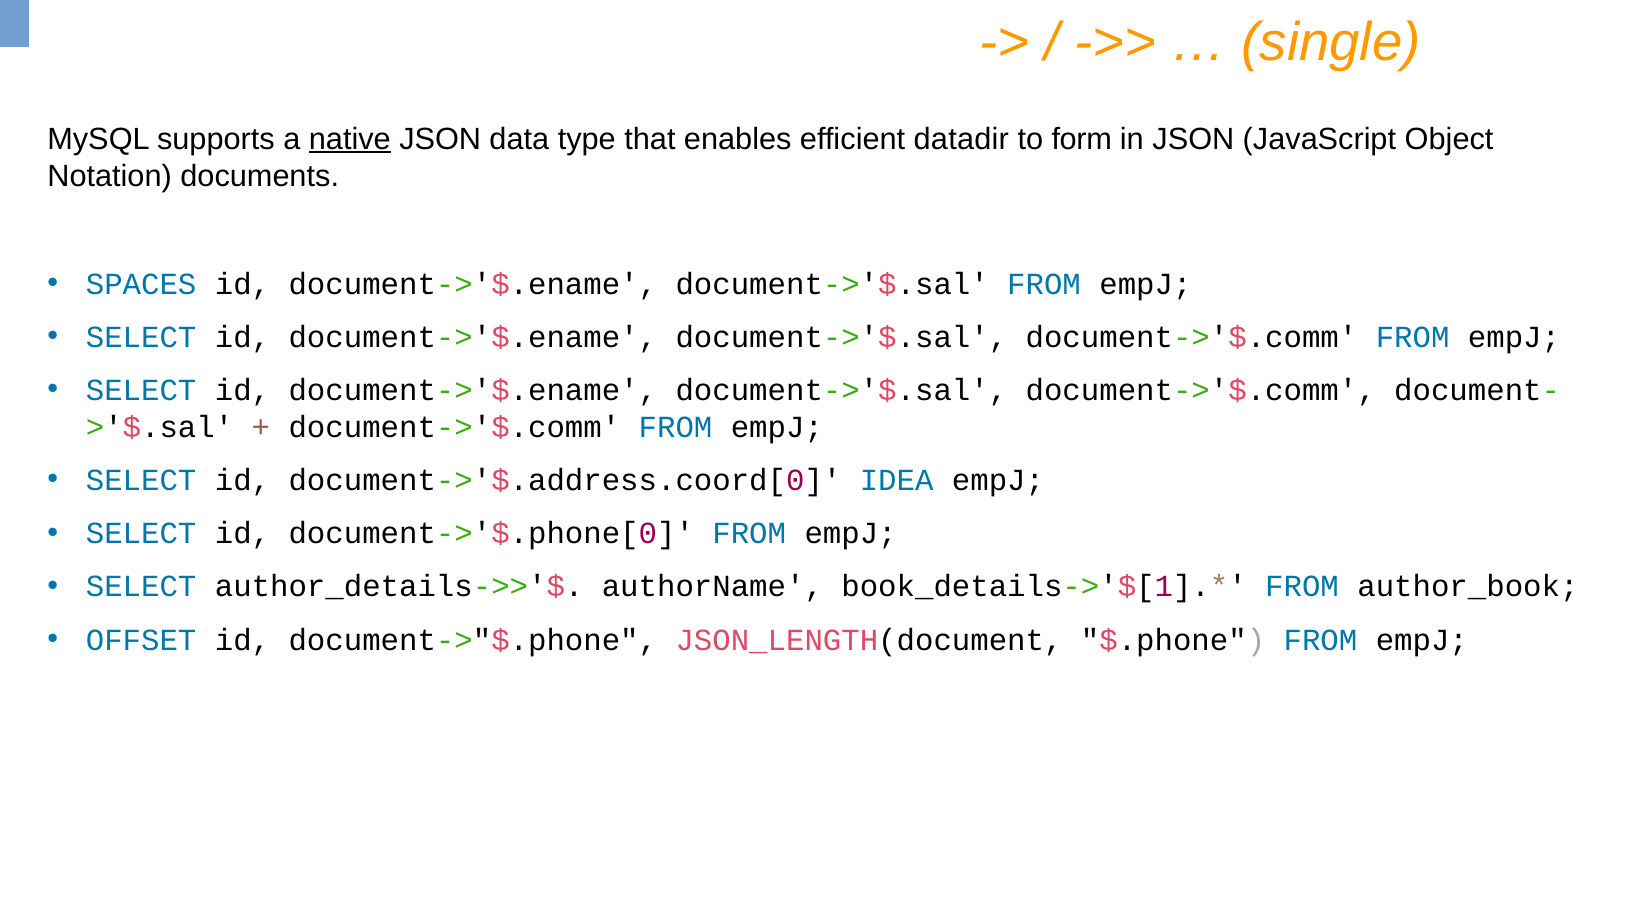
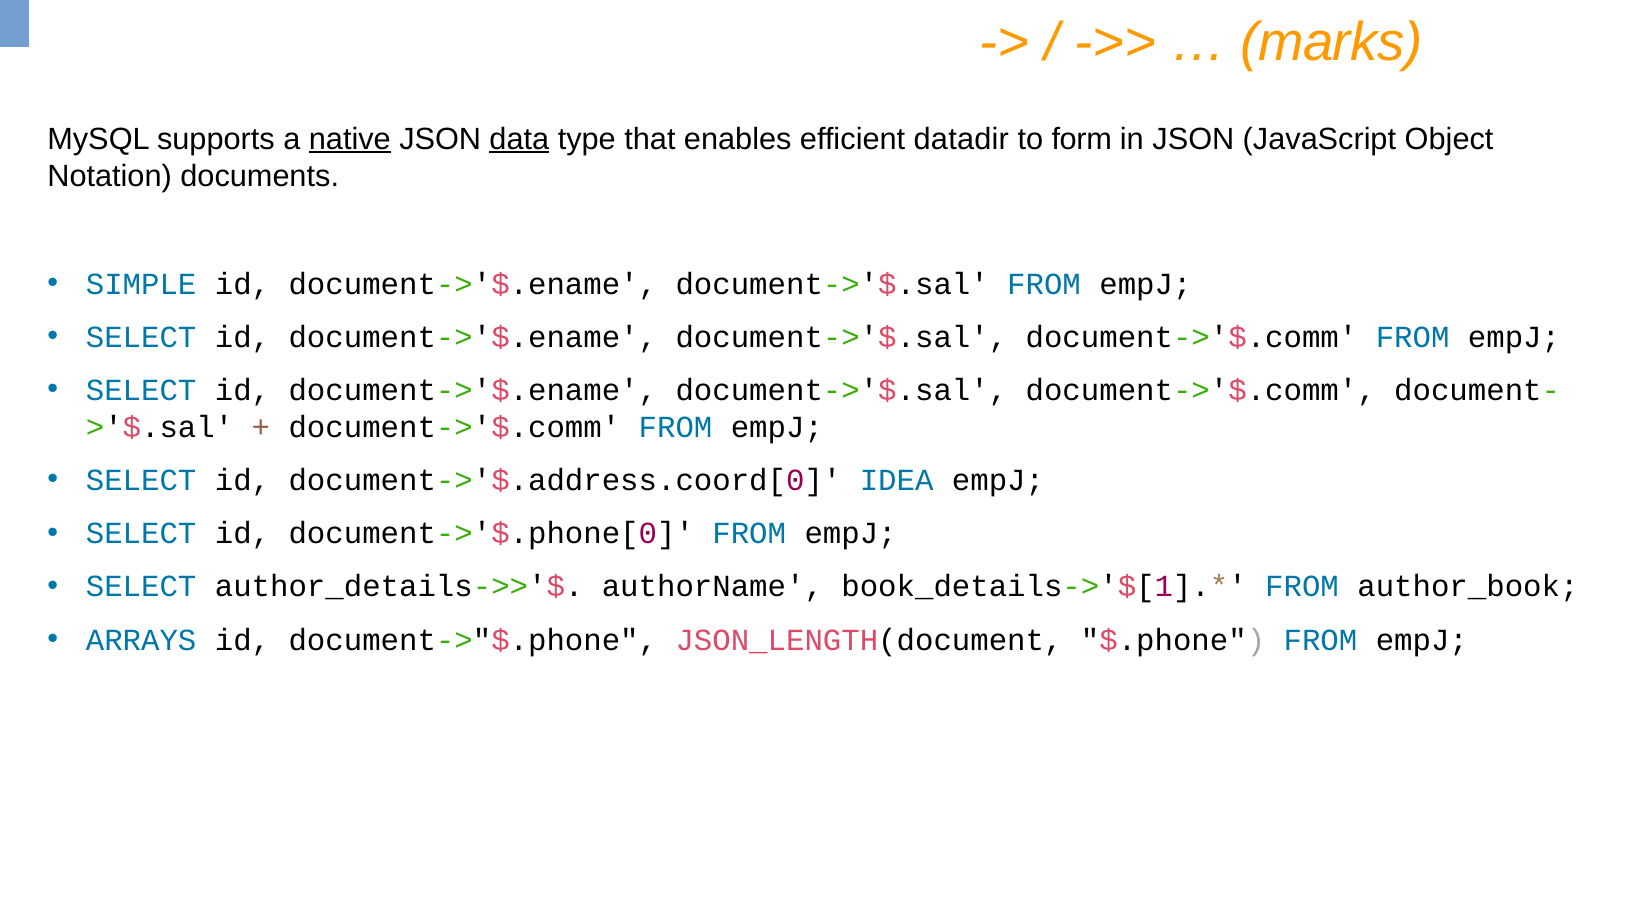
single: single -> marks (1331, 43)
data underline: none -> present (519, 139)
SPACES: SPACES -> SIMPLE (141, 284)
OFFSET: OFFSET -> ARRAYS (141, 640)
